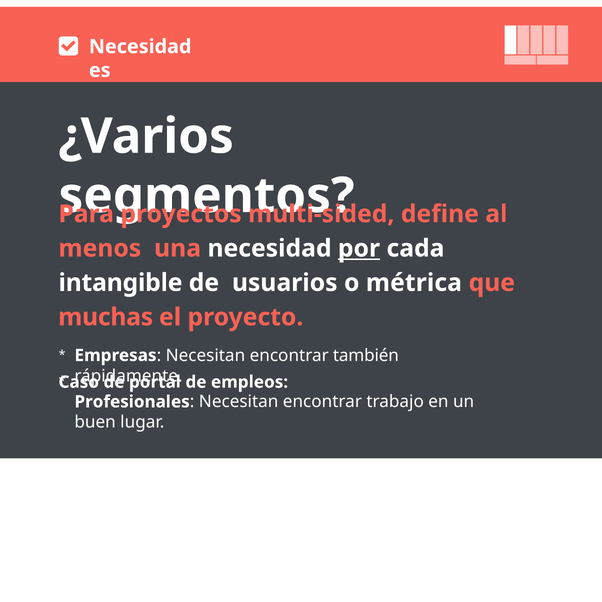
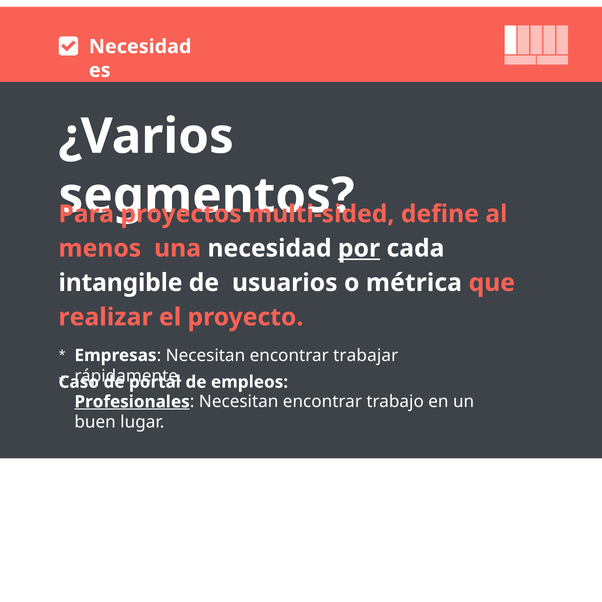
muchas: muchas -> realizar (106, 317)
también: también -> trabajar (366, 355)
Profesionales underline: none -> present (132, 402)
